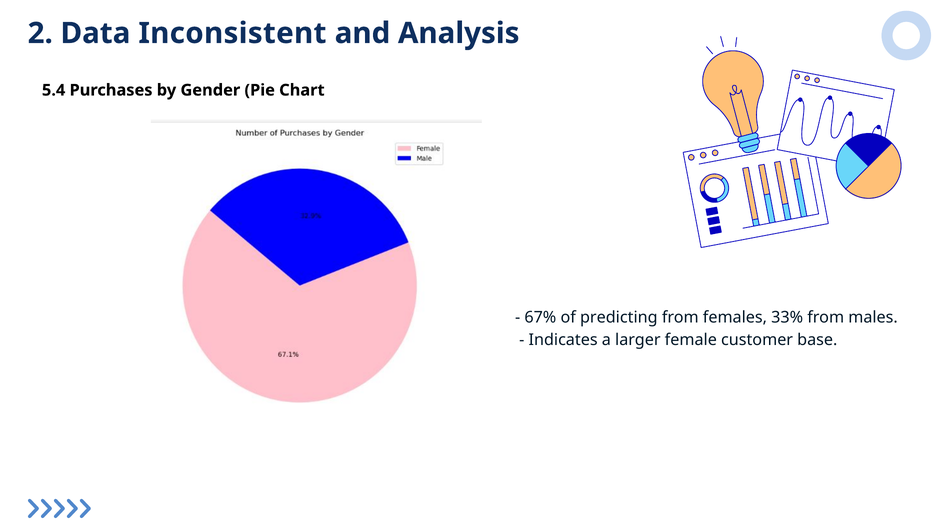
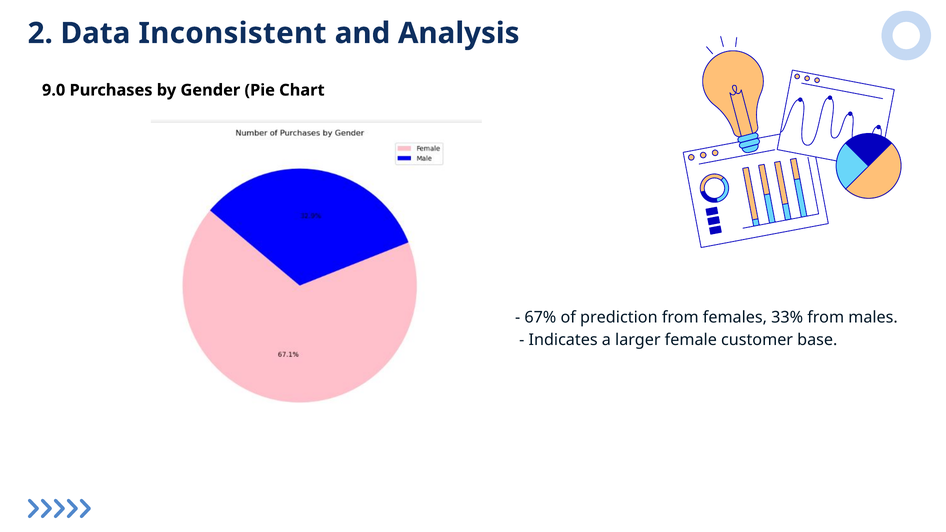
5.4: 5.4 -> 9.0 (54, 90)
predicting: predicting -> prediction (619, 317)
